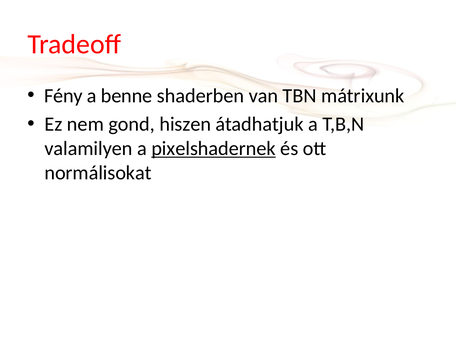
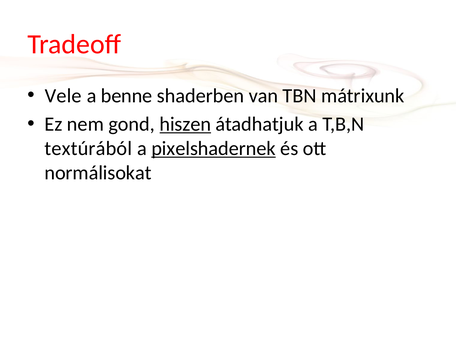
Fény: Fény -> Vele (63, 96)
hiszen underline: none -> present (185, 124)
valamilyen: valamilyen -> textúrából (88, 148)
